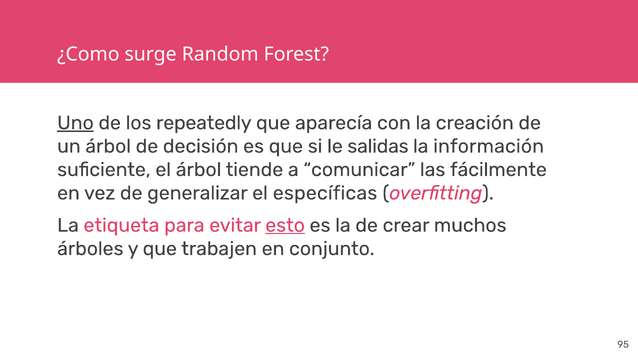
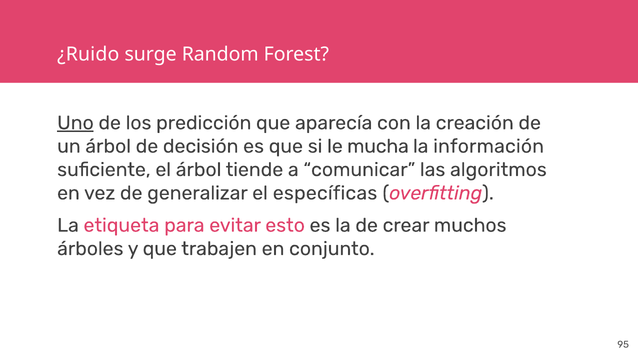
¿Como: ¿Como -> ¿Ruido (88, 54)
repeatedly: repeatedly -> predicción (204, 123)
salidas: salidas -> mucha (378, 146)
fácilmente: fácilmente -> algoritmos (498, 170)
esto underline: present -> none (285, 225)
